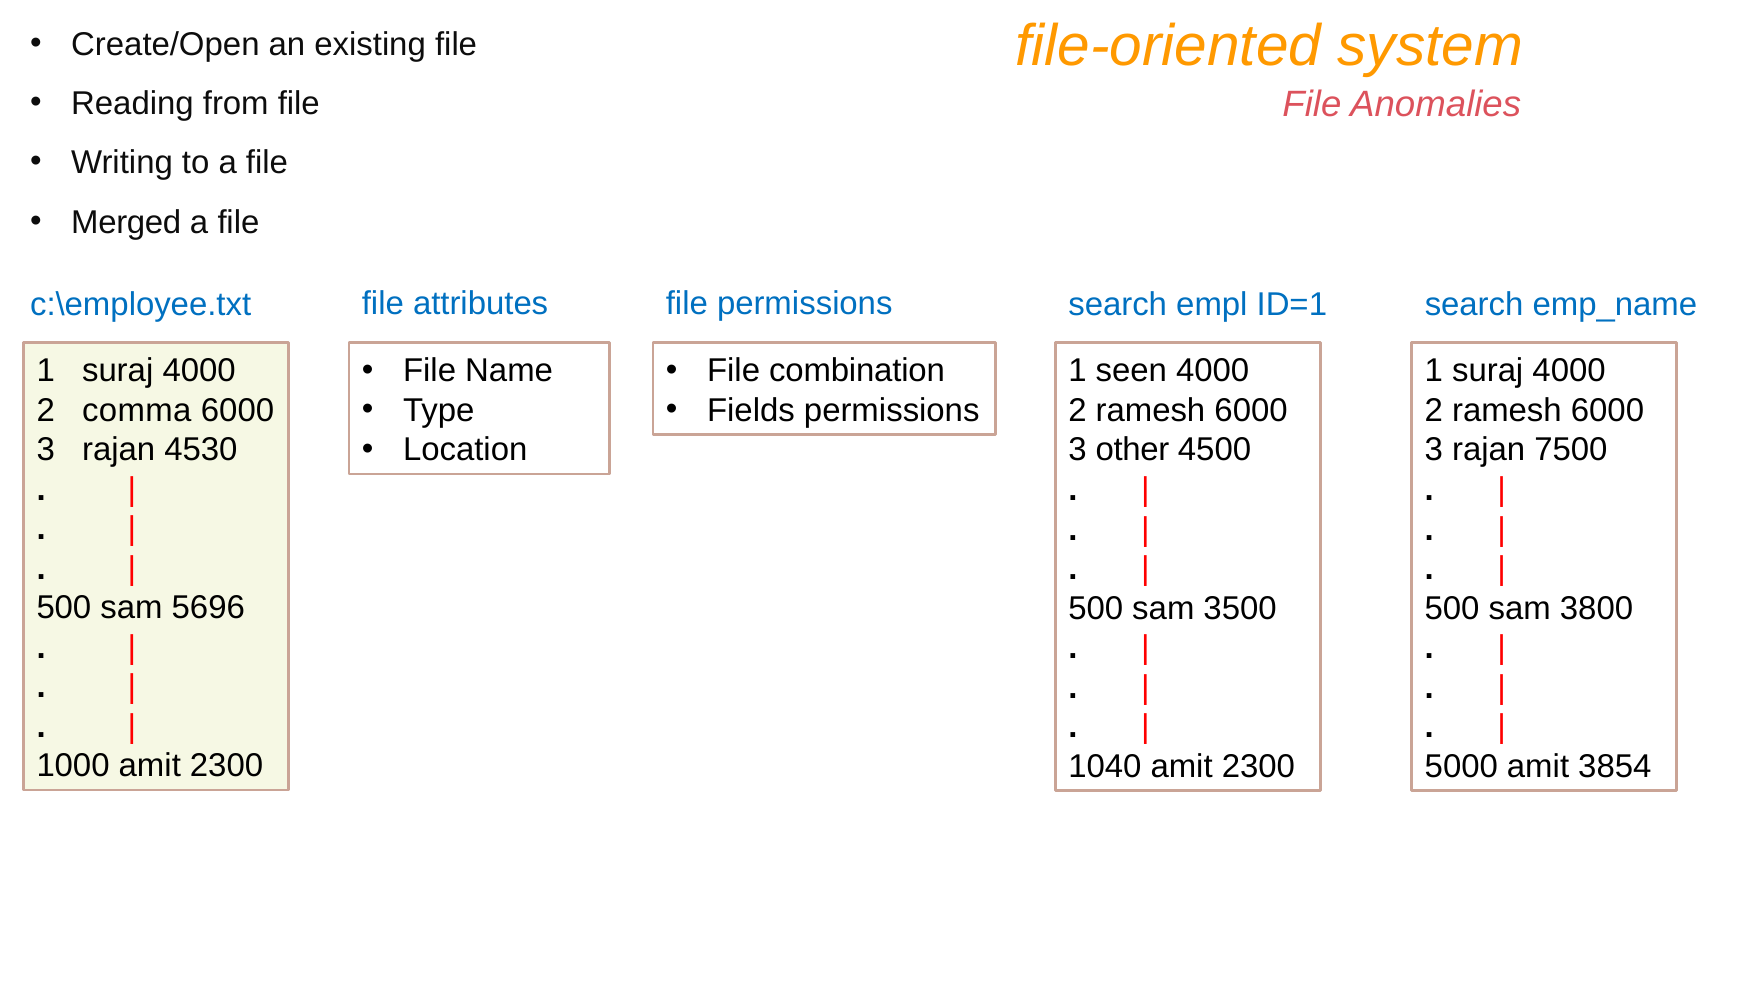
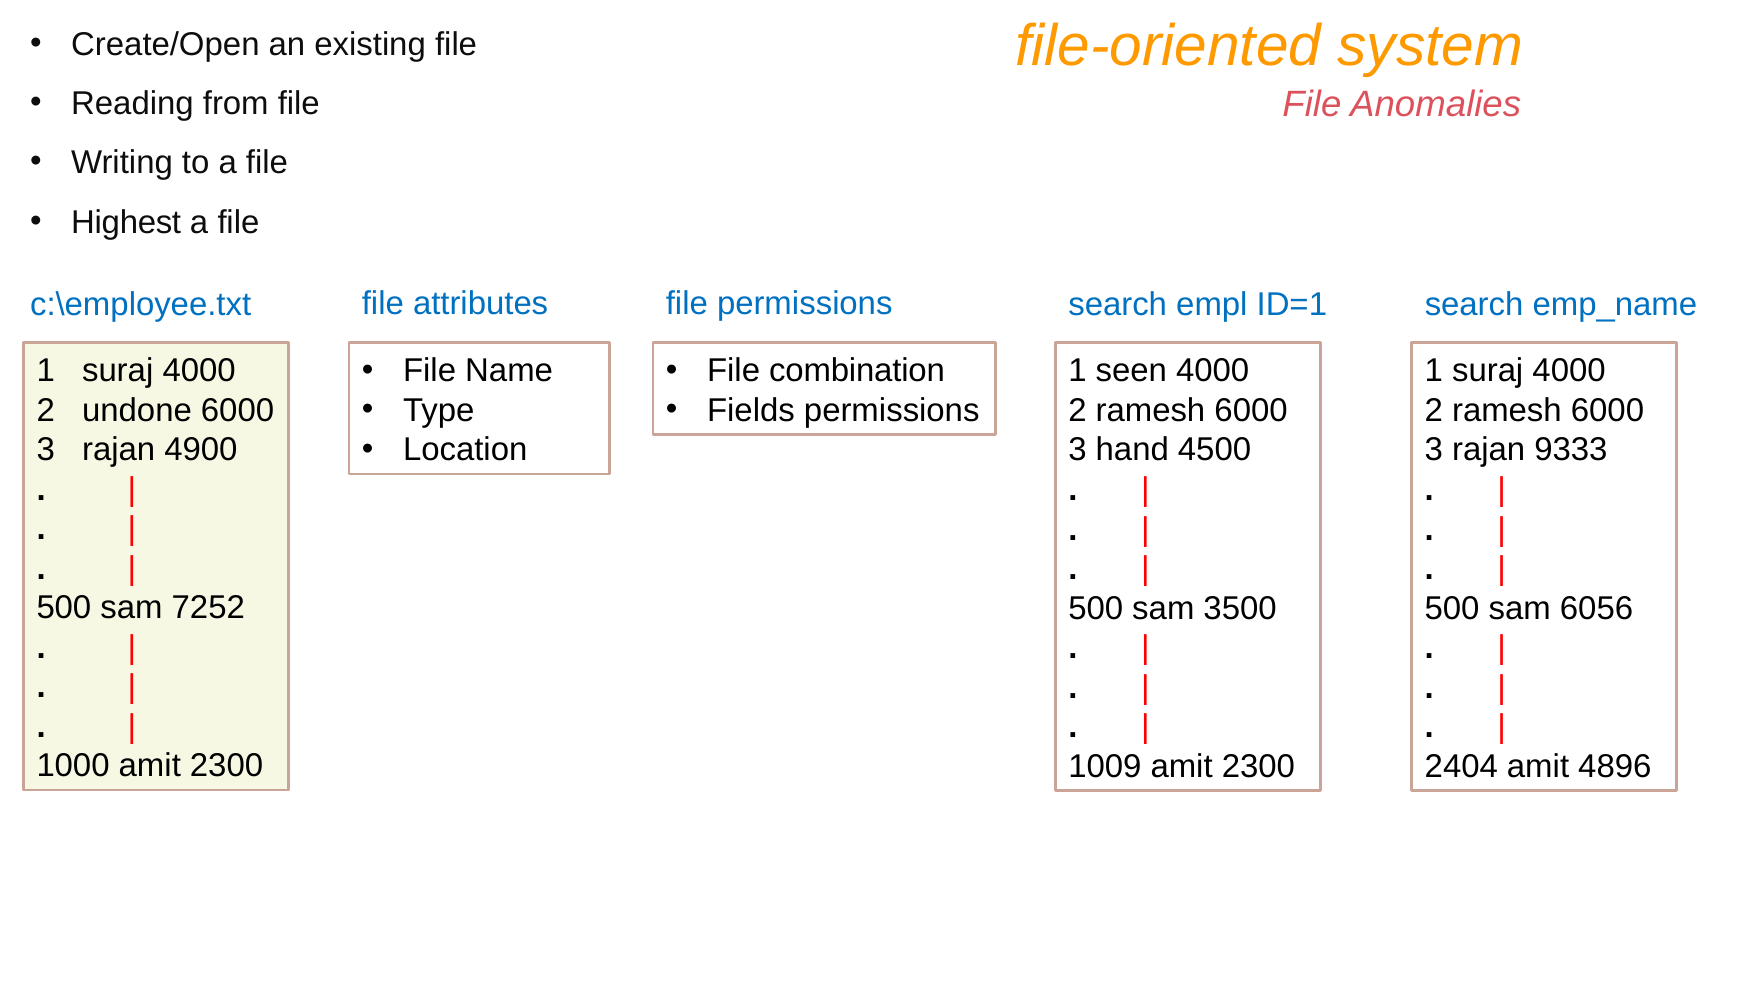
Merged: Merged -> Highest (126, 222)
comma: comma -> undone (137, 410)
4530: 4530 -> 4900 (201, 450)
other: other -> hand (1132, 450)
7500: 7500 -> 9333 (1571, 450)
5696: 5696 -> 7252 (208, 608)
3800: 3800 -> 6056 (1597, 608)
1040: 1040 -> 1009 (1105, 766)
5000: 5000 -> 2404 (1461, 766)
3854: 3854 -> 4896 (1615, 766)
